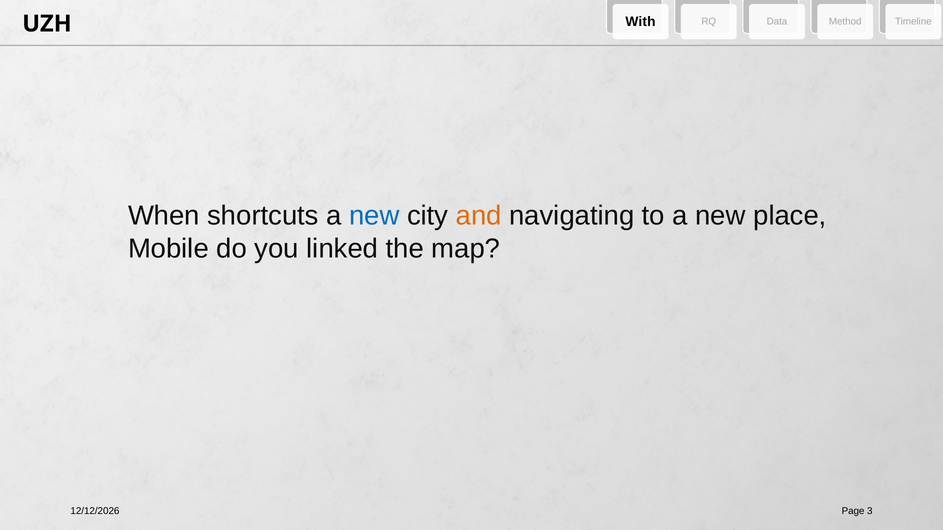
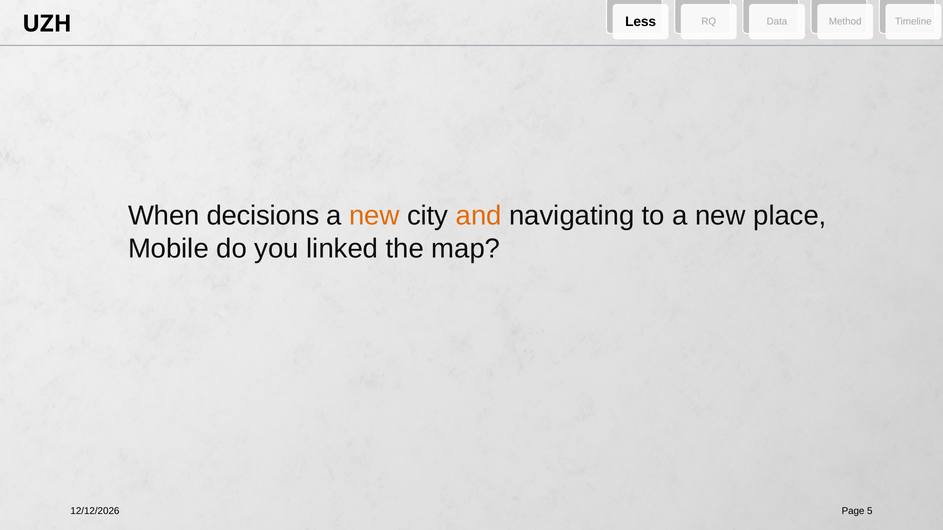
With: With -> Less (641, 22)
shortcuts: shortcuts -> decisions (263, 216)
new colour: blue -> orange (374, 216)
3: 3 -> 5 (870, 511)
